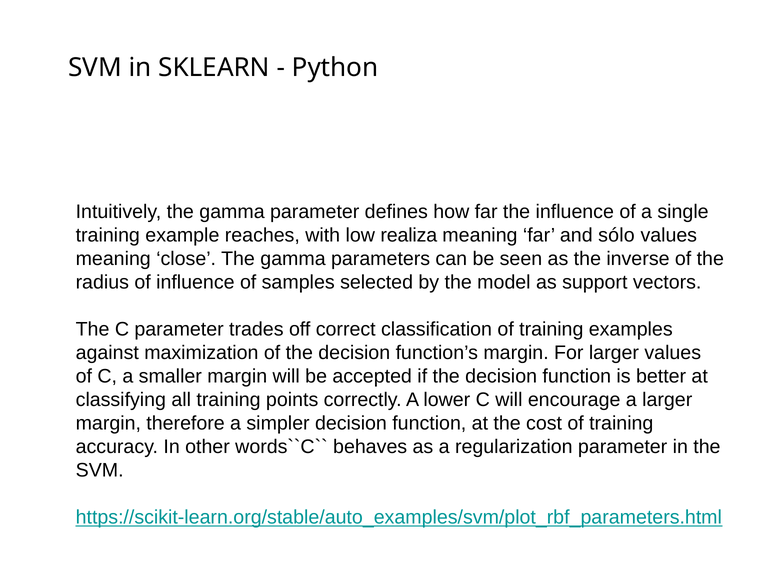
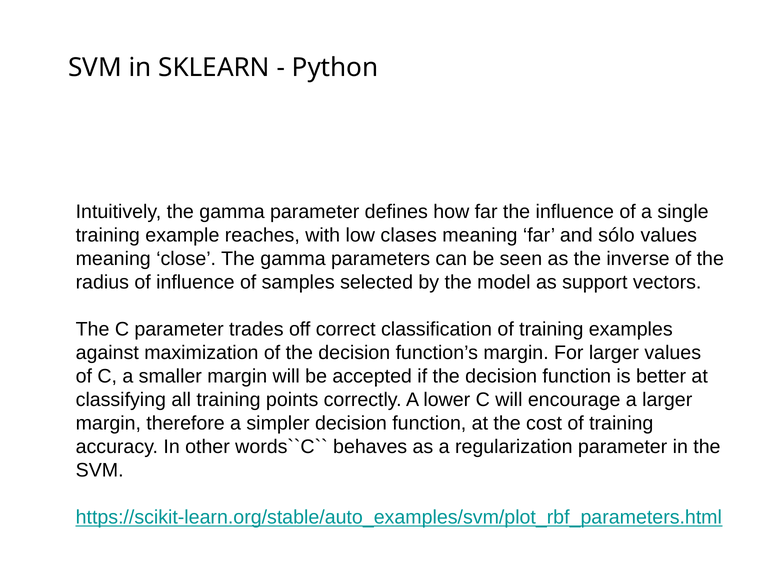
realiza: realiza -> clases (409, 235)
